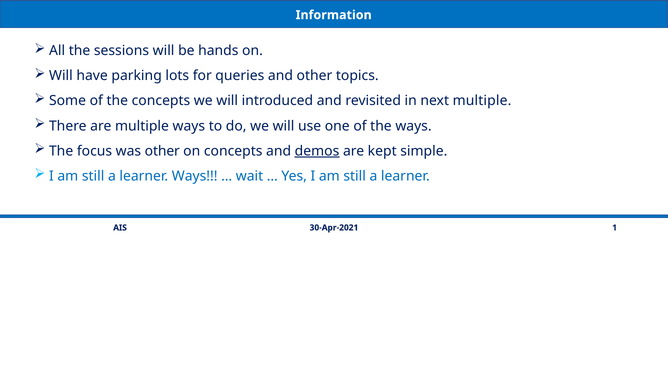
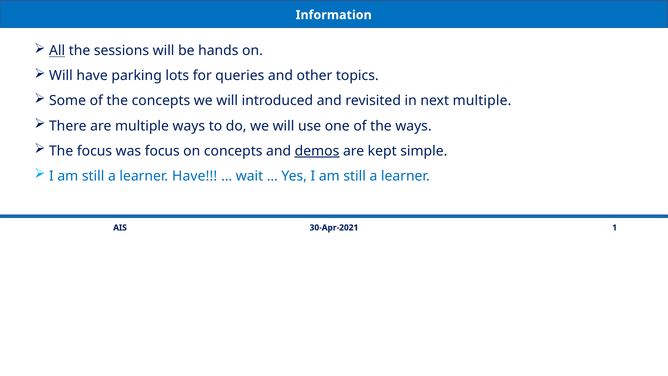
All underline: none -> present (57, 51)
was other: other -> focus (162, 151)
learner Ways: Ways -> Have (195, 176)
